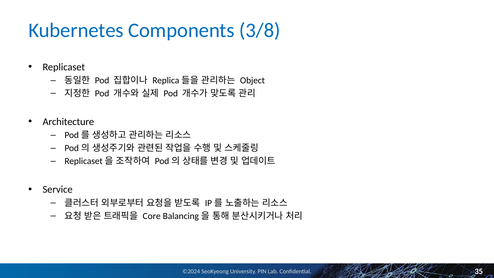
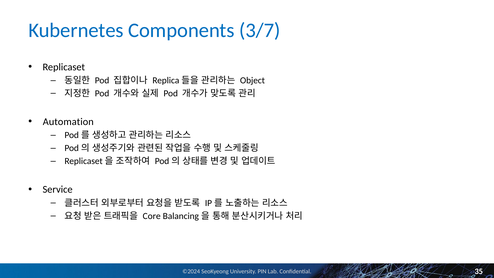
3/8: 3/8 -> 3/7 (260, 30)
Architecture: Architecture -> Automation (68, 122)
